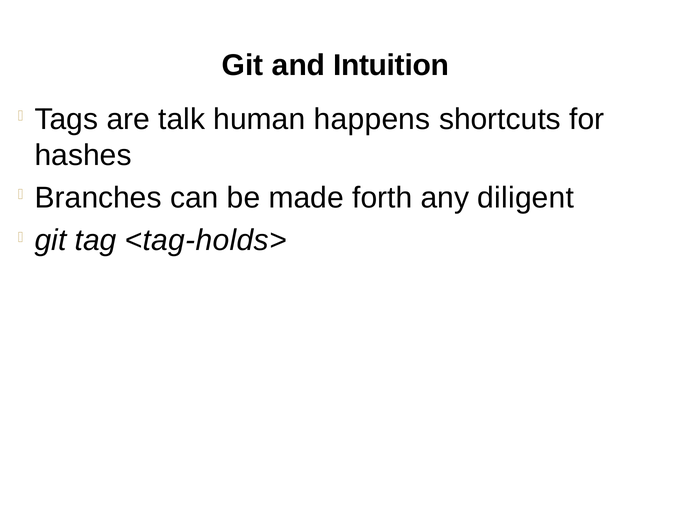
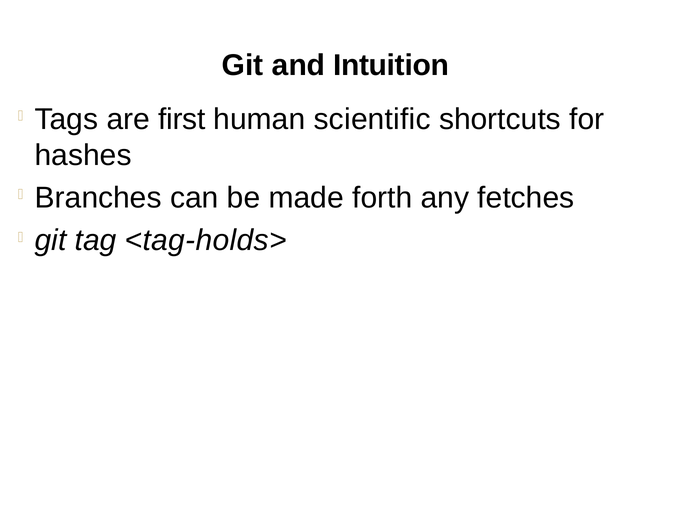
talk: talk -> first (182, 119)
happens: happens -> scientific (372, 119)
diligent: diligent -> fetches (526, 198)
